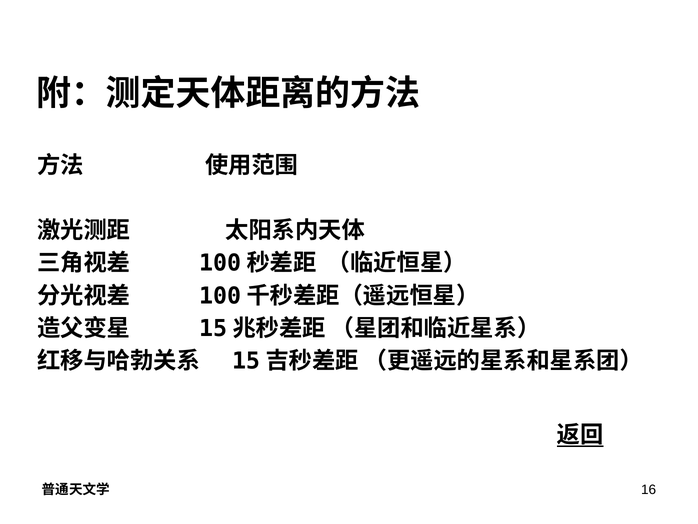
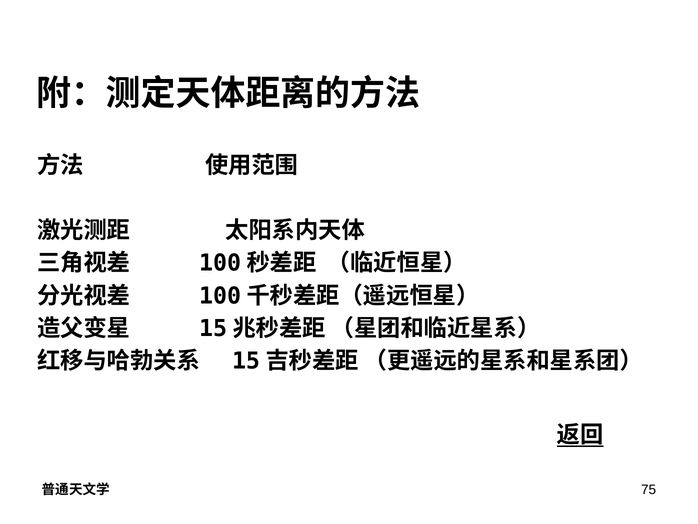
16: 16 -> 75 (649, 489)
